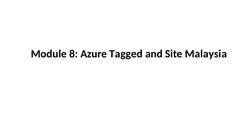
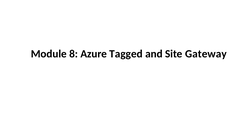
Malaysia: Malaysia -> Gateway (206, 54)
